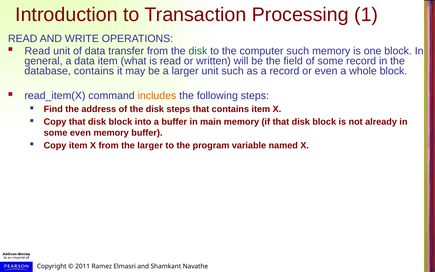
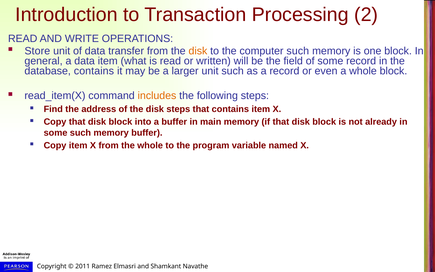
1: 1 -> 2 (366, 15)
Read: Read -> Store (37, 51)
disk colour: green -> orange (198, 51)
some even: even -> such (80, 133)
the larger: larger -> whole (150, 145)
